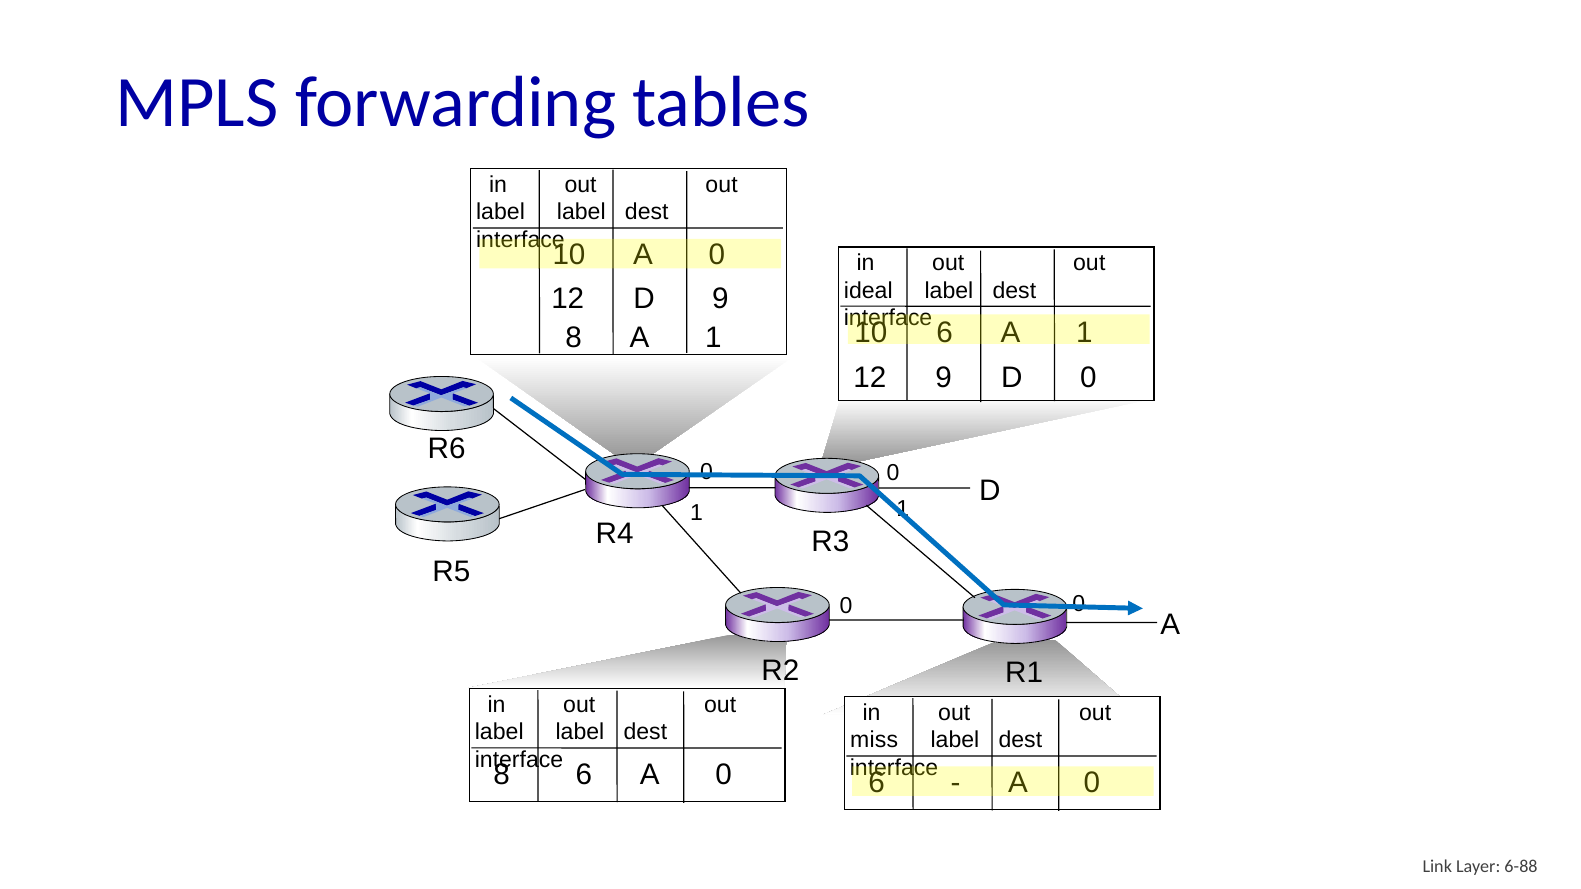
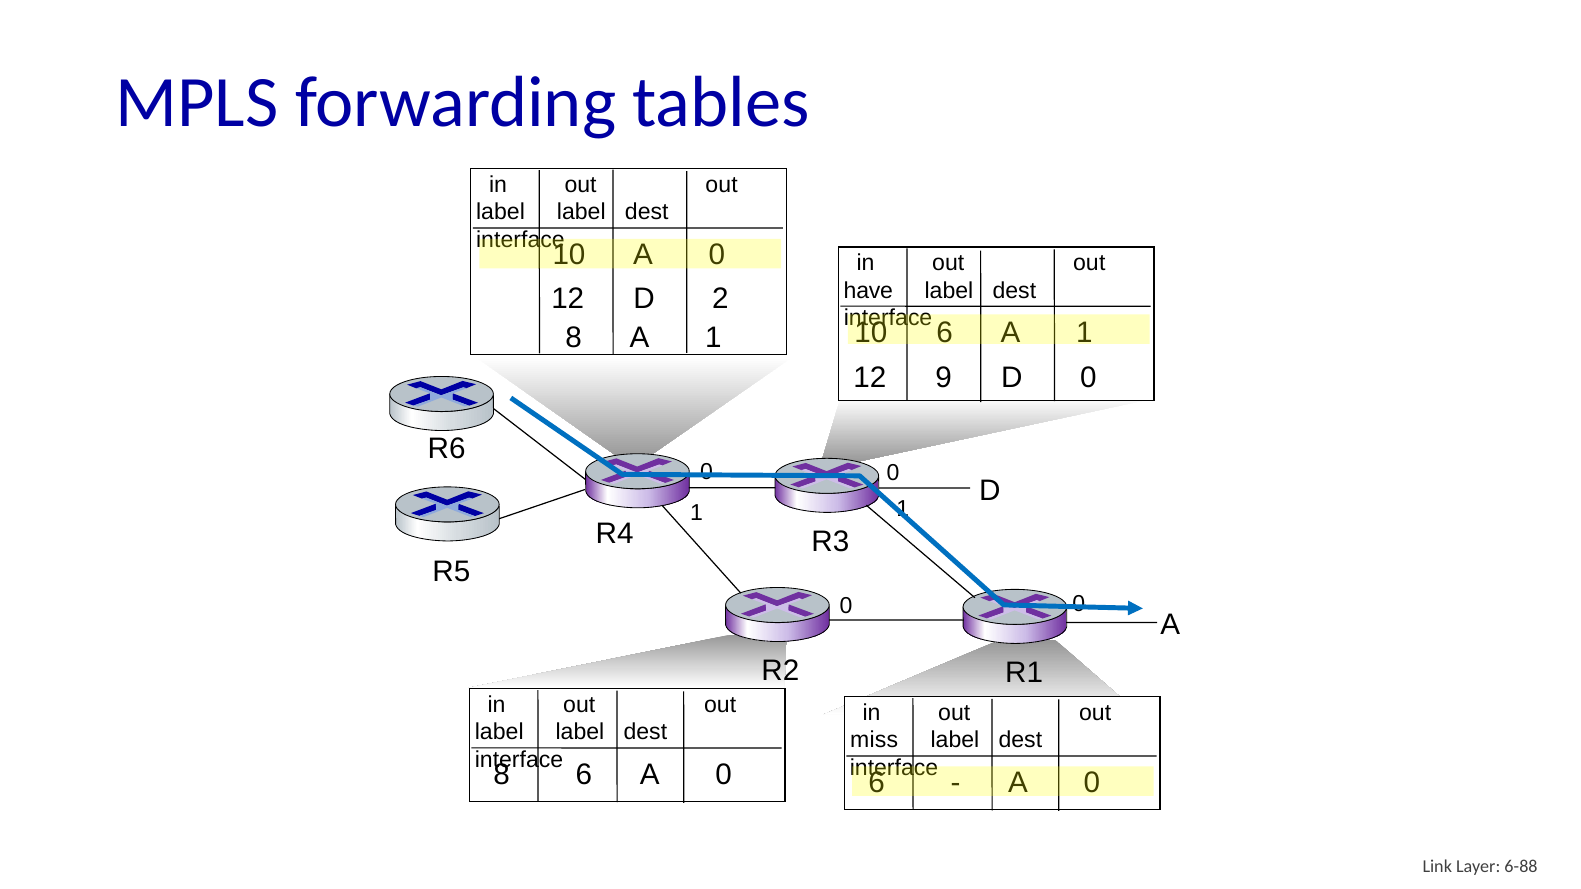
ideal: ideal -> have (868, 291)
D 9: 9 -> 2 (720, 299)
